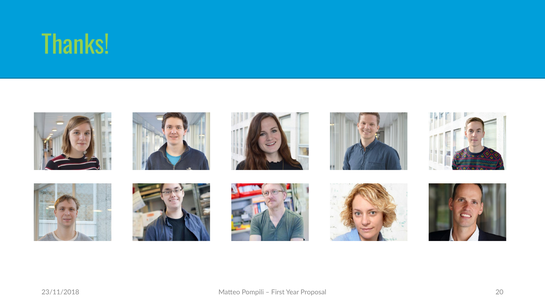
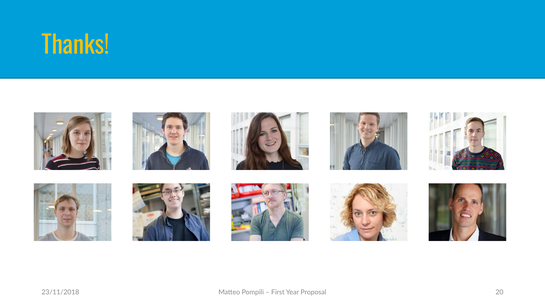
Thanks colour: light green -> yellow (75, 46)
